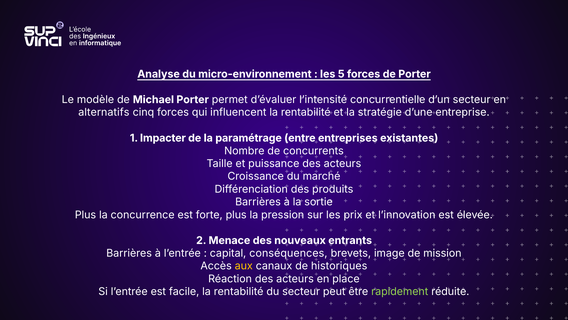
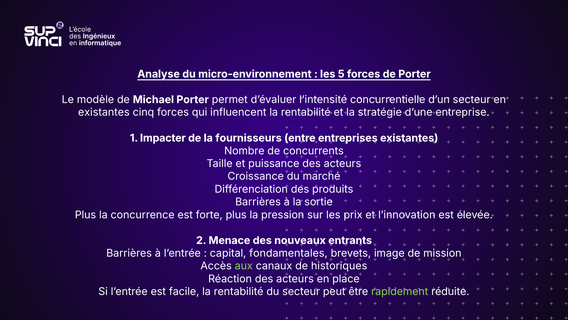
alternatifs: alternatifs -> existantes (104, 112)
paramétrage: paramétrage -> fournisseurs (249, 138)
conséquences: conséquences -> fondamentales (288, 253)
aux colour: yellow -> light green (244, 266)
